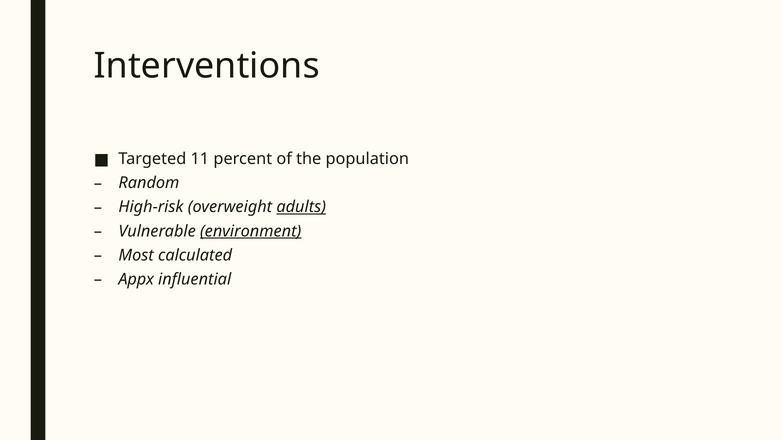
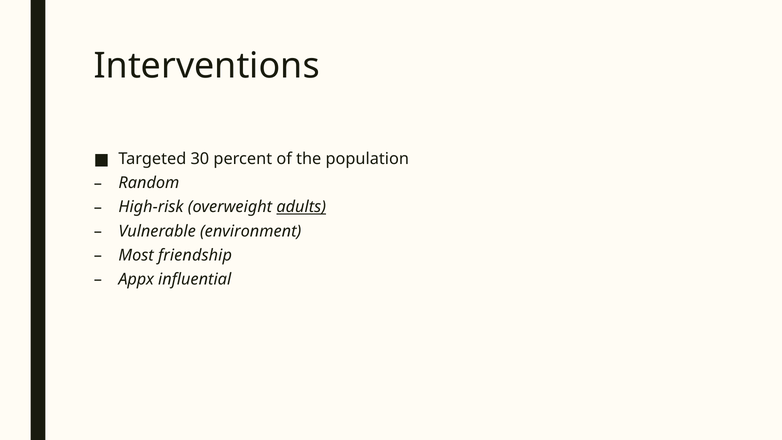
11: 11 -> 30 (200, 159)
environment underline: present -> none (251, 231)
calculated: calculated -> friendship (195, 255)
